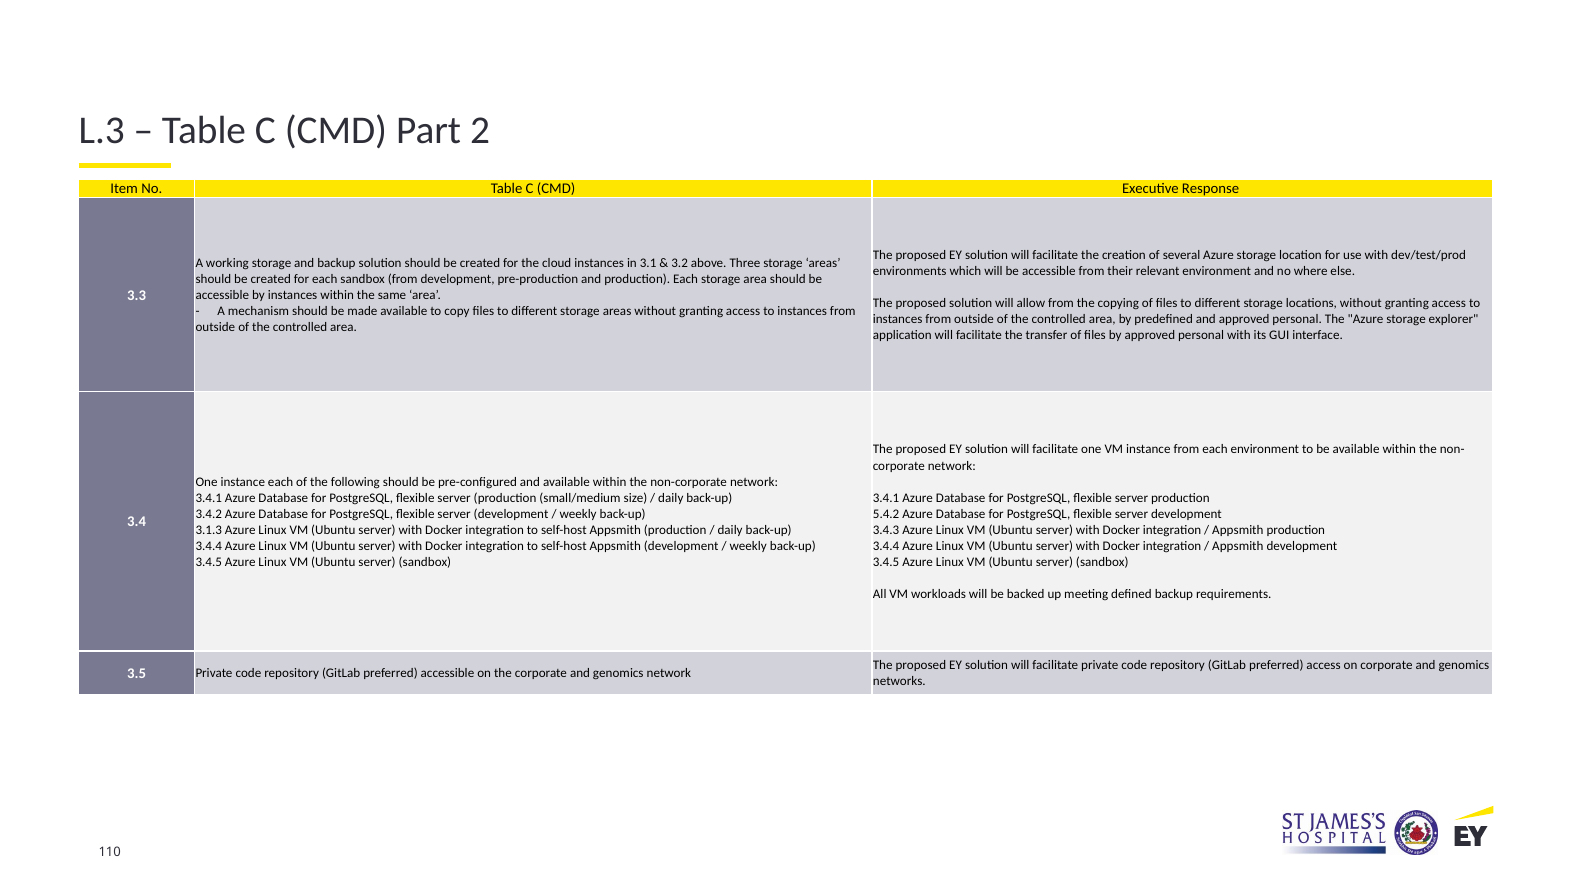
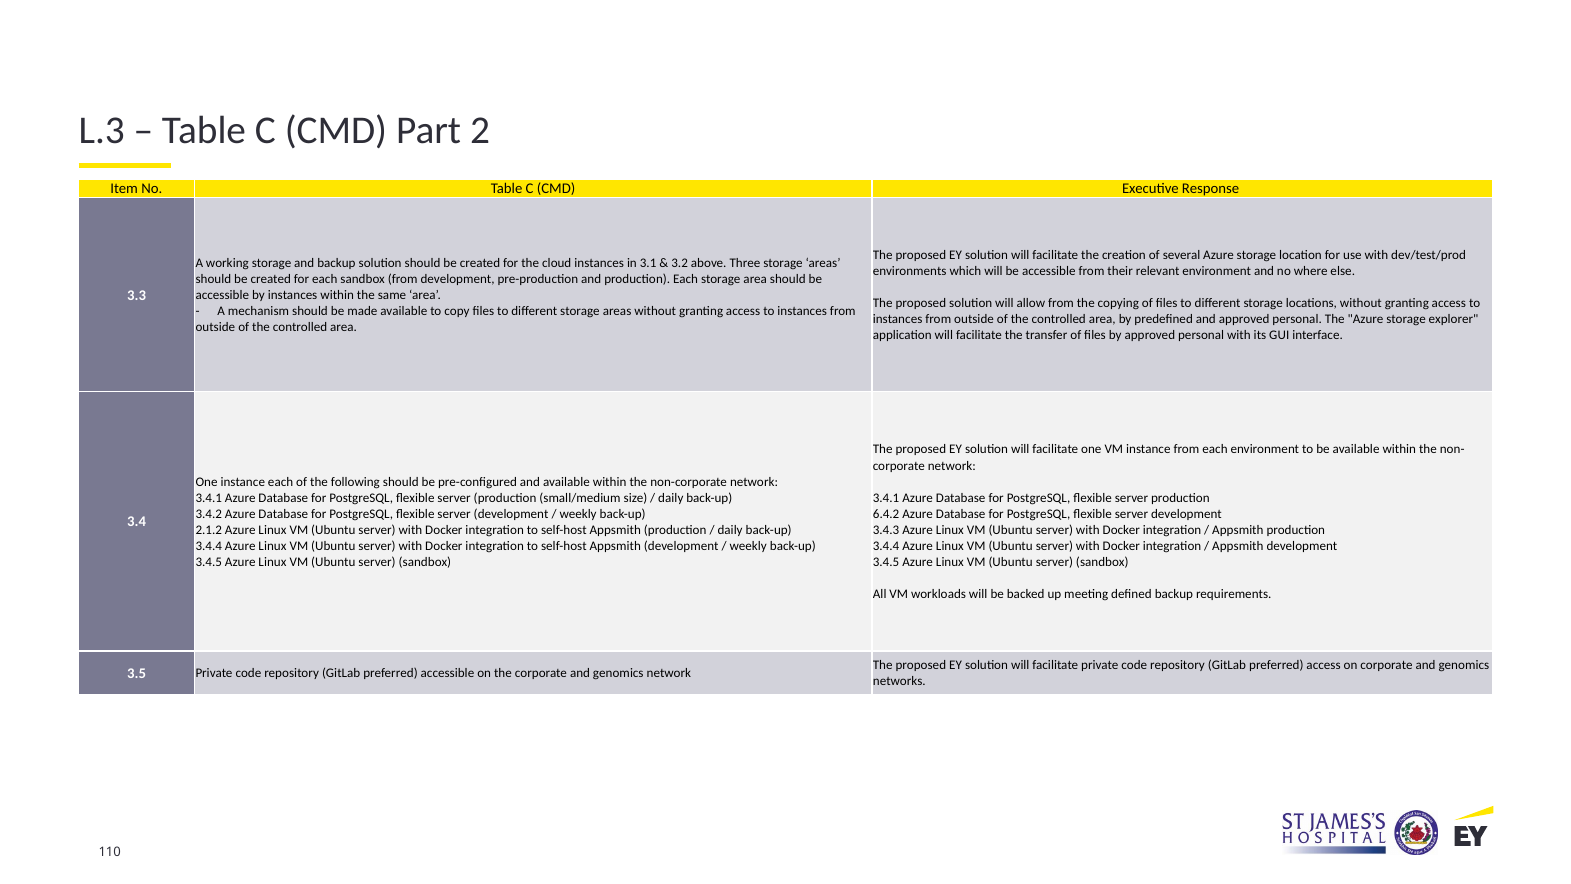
5.4.2: 5.4.2 -> 6.4.2 (886, 514)
3.1.3: 3.1.3 -> 2.1.2 (209, 530)
